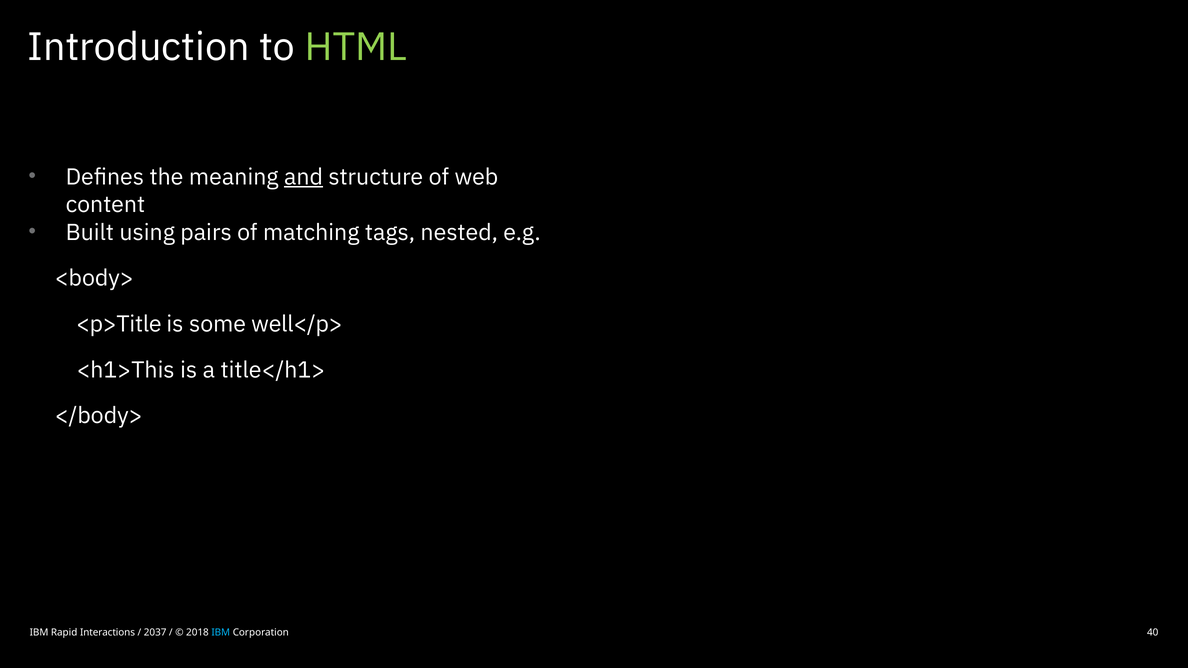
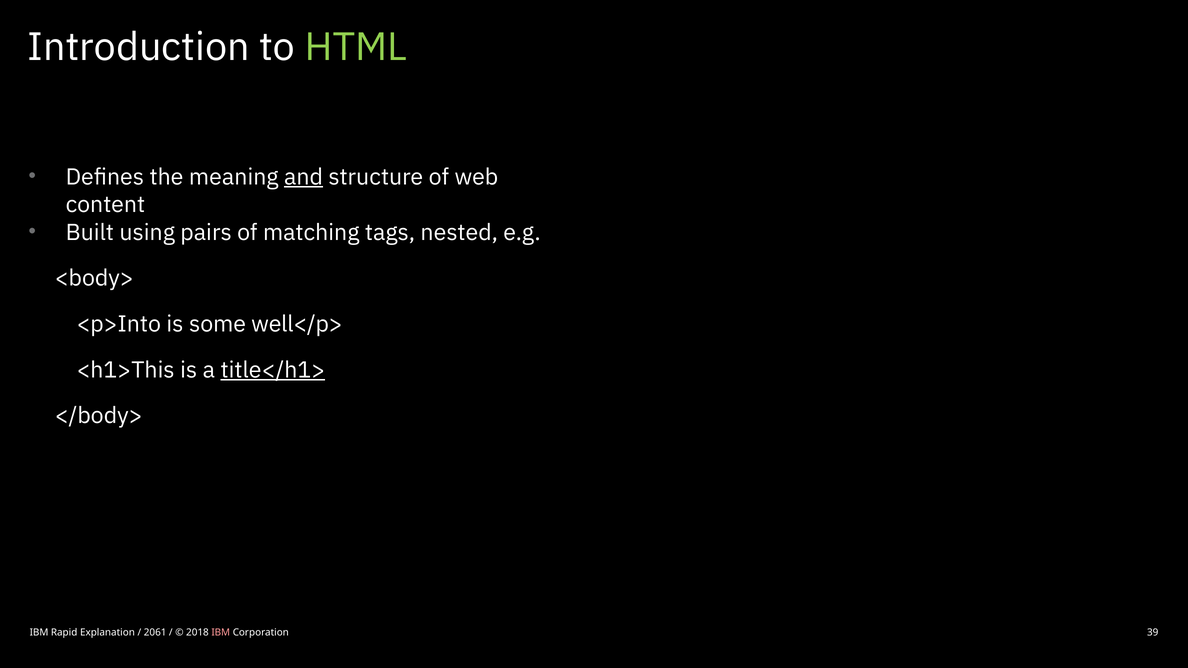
<p>Title: <p>Title -> <p>Into (119, 324)
title</h1> underline: none -> present (273, 370)
Interactions: Interactions -> Explanation (107, 633)
2037: 2037 -> 2061 (155, 633)
IBM colour: light blue -> pink (221, 633)
40: 40 -> 39 (1153, 633)
